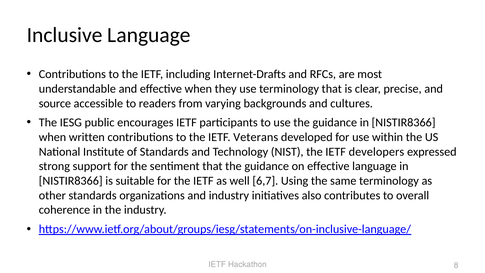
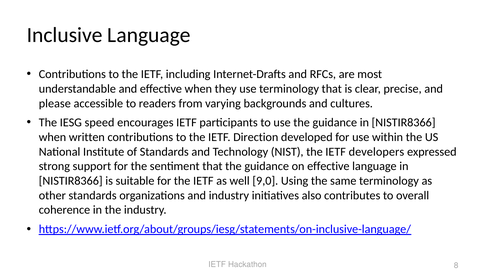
source: source -> please (55, 103)
public: public -> speed (100, 123)
Veterans: Veterans -> Direction (256, 137)
6,7: 6,7 -> 9,0 (265, 181)
